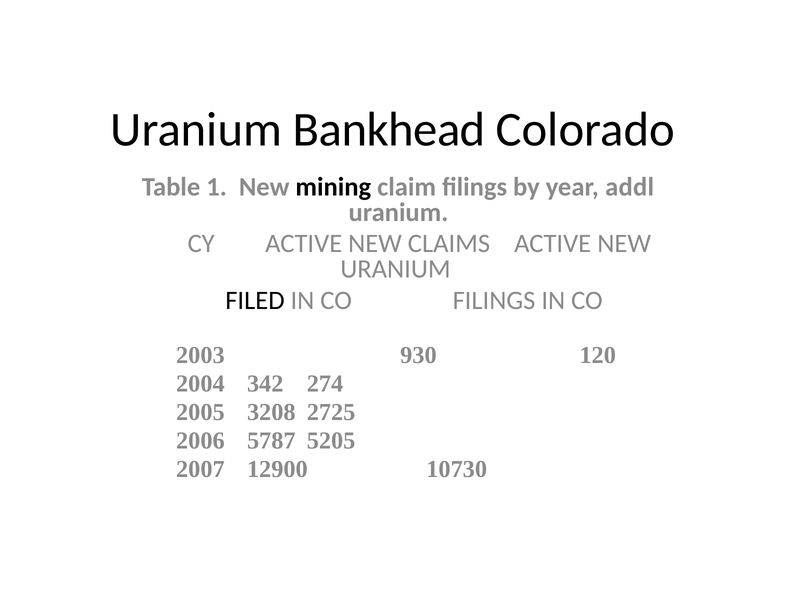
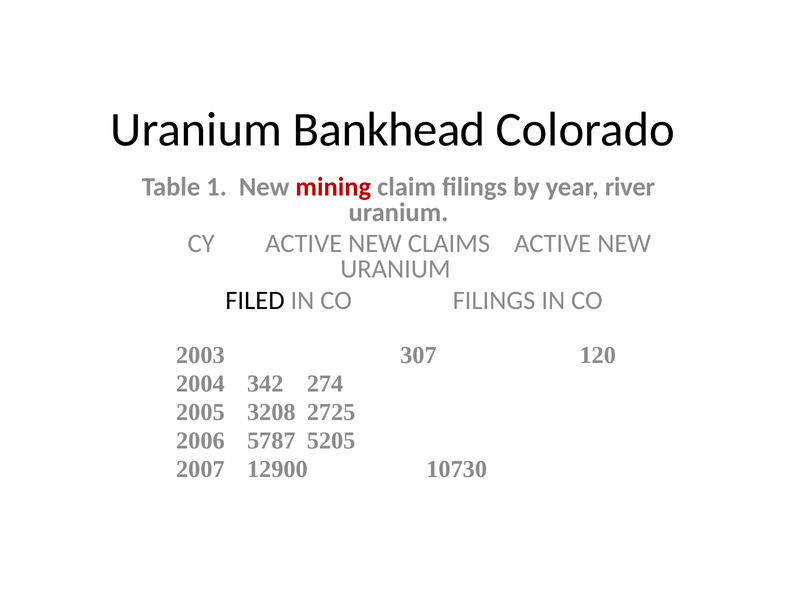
mining colour: black -> red (333, 187)
addl: addl -> river (630, 187)
930: 930 -> 307 (418, 355)
